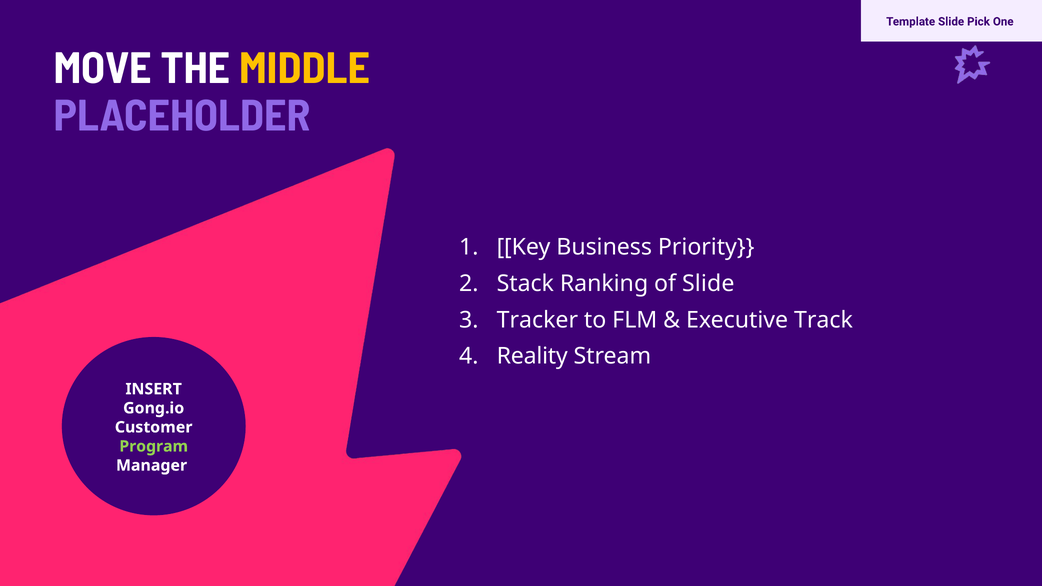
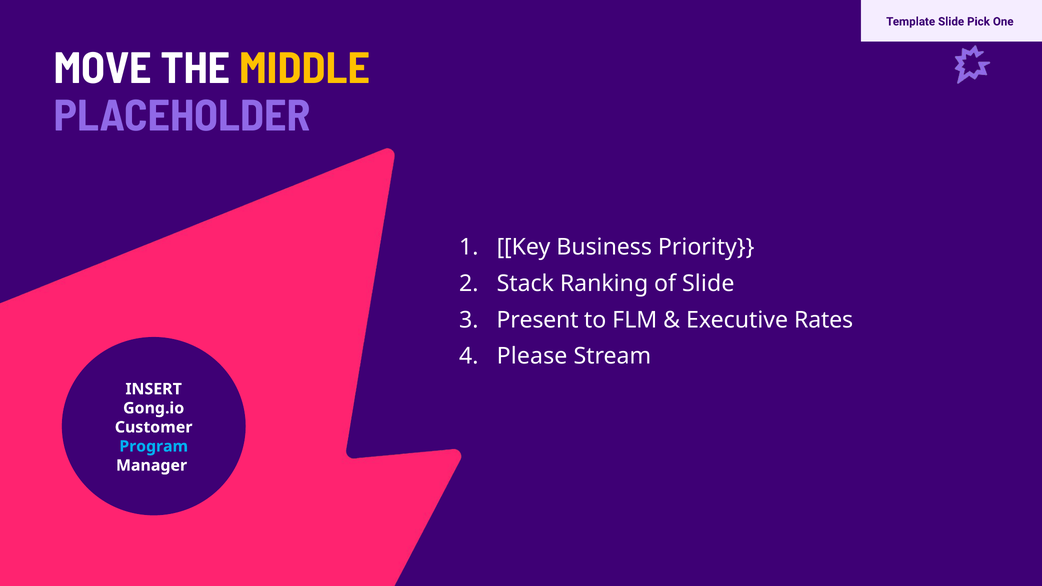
Tracker: Tracker -> Present (537, 320)
Track: Track -> Rates (824, 320)
Reality: Reality -> Please (532, 356)
Program colour: light green -> light blue (154, 446)
